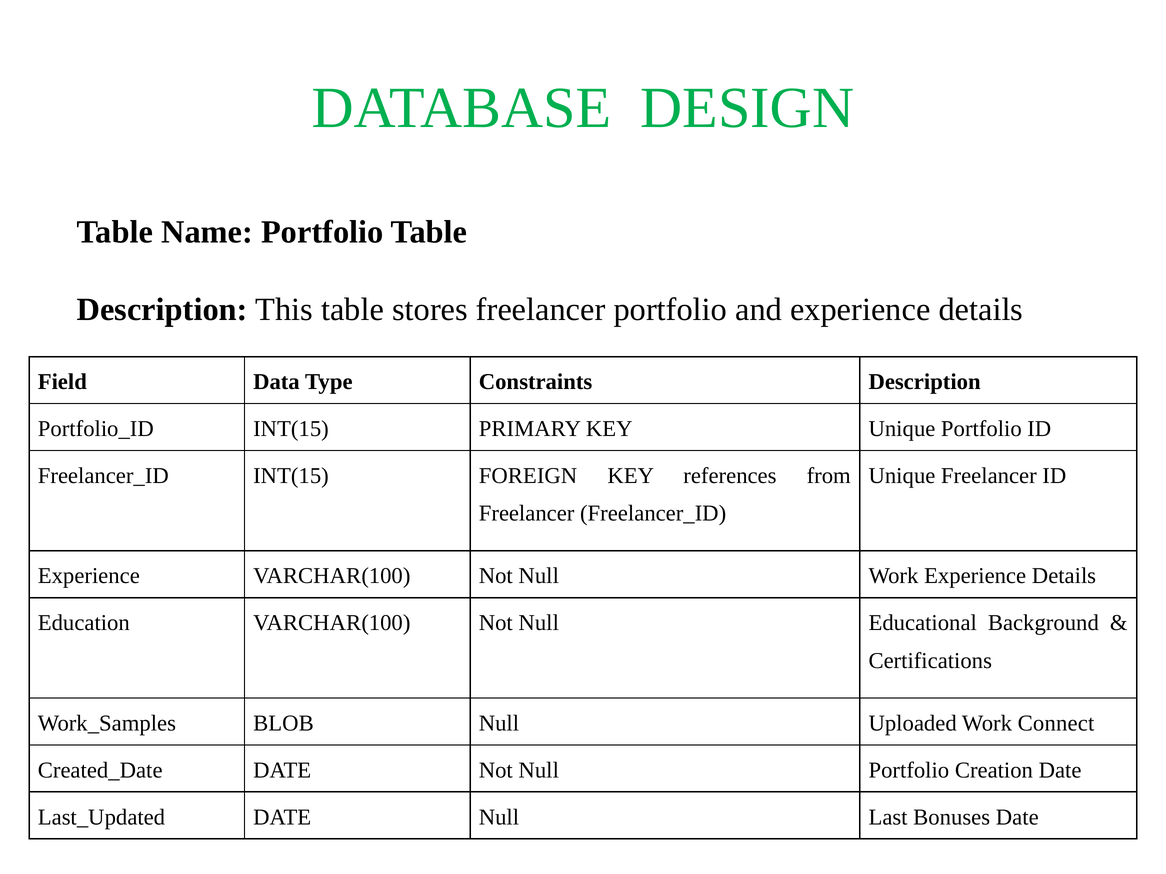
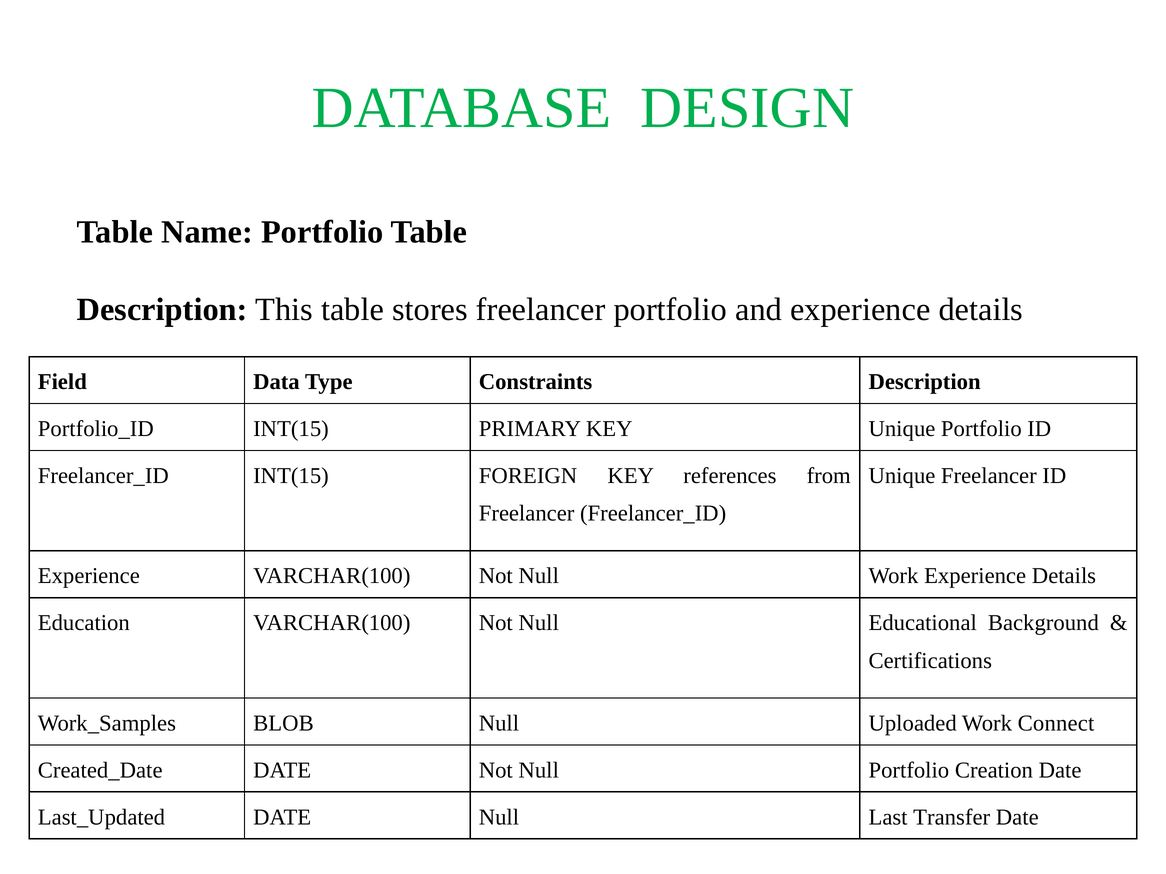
Bonuses: Bonuses -> Transfer (952, 818)
